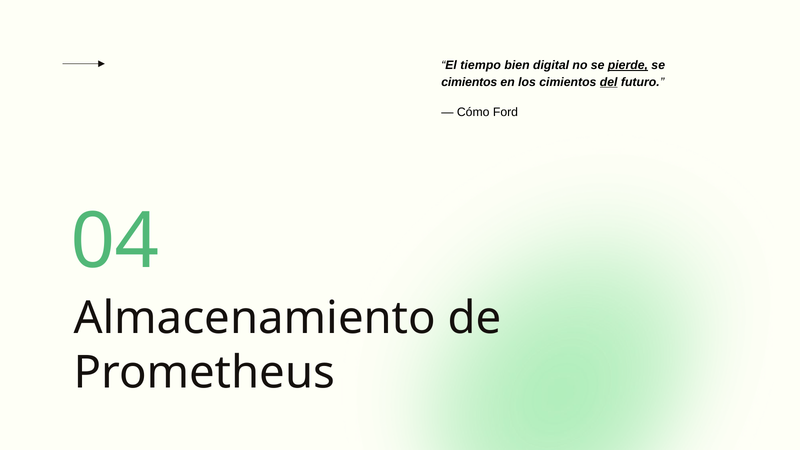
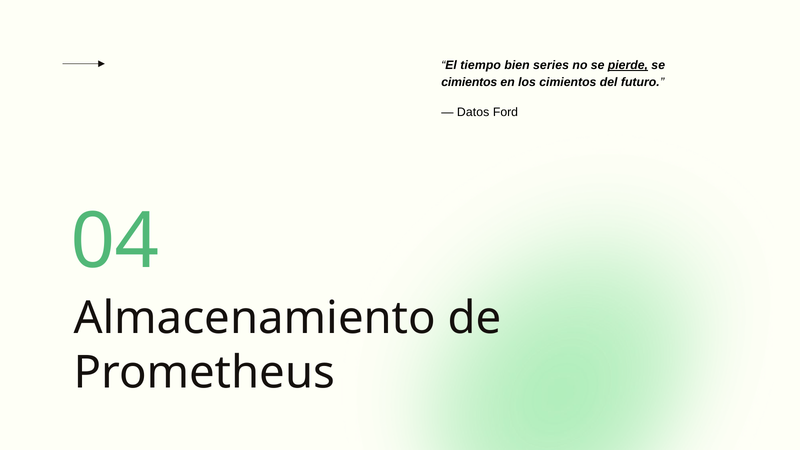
digital: digital -> series (551, 65)
del underline: present -> none (609, 82)
Cómo: Cómo -> Datos (473, 112)
